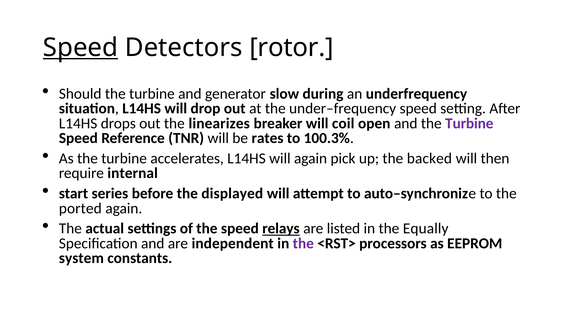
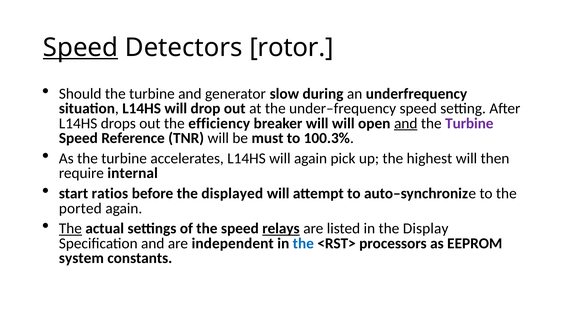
linearizes: linearizes -> efficiency (219, 123)
will coil: coil -> will (343, 123)
and underline: none -> present (406, 123)
rates: rates -> must (268, 138)
backed: backed -> highest (429, 158)
series: series -> ratios (110, 193)
The underline: none -> present (70, 228)
Equally: Equally -> Display (426, 228)
the colour: purple -> blue (303, 243)
